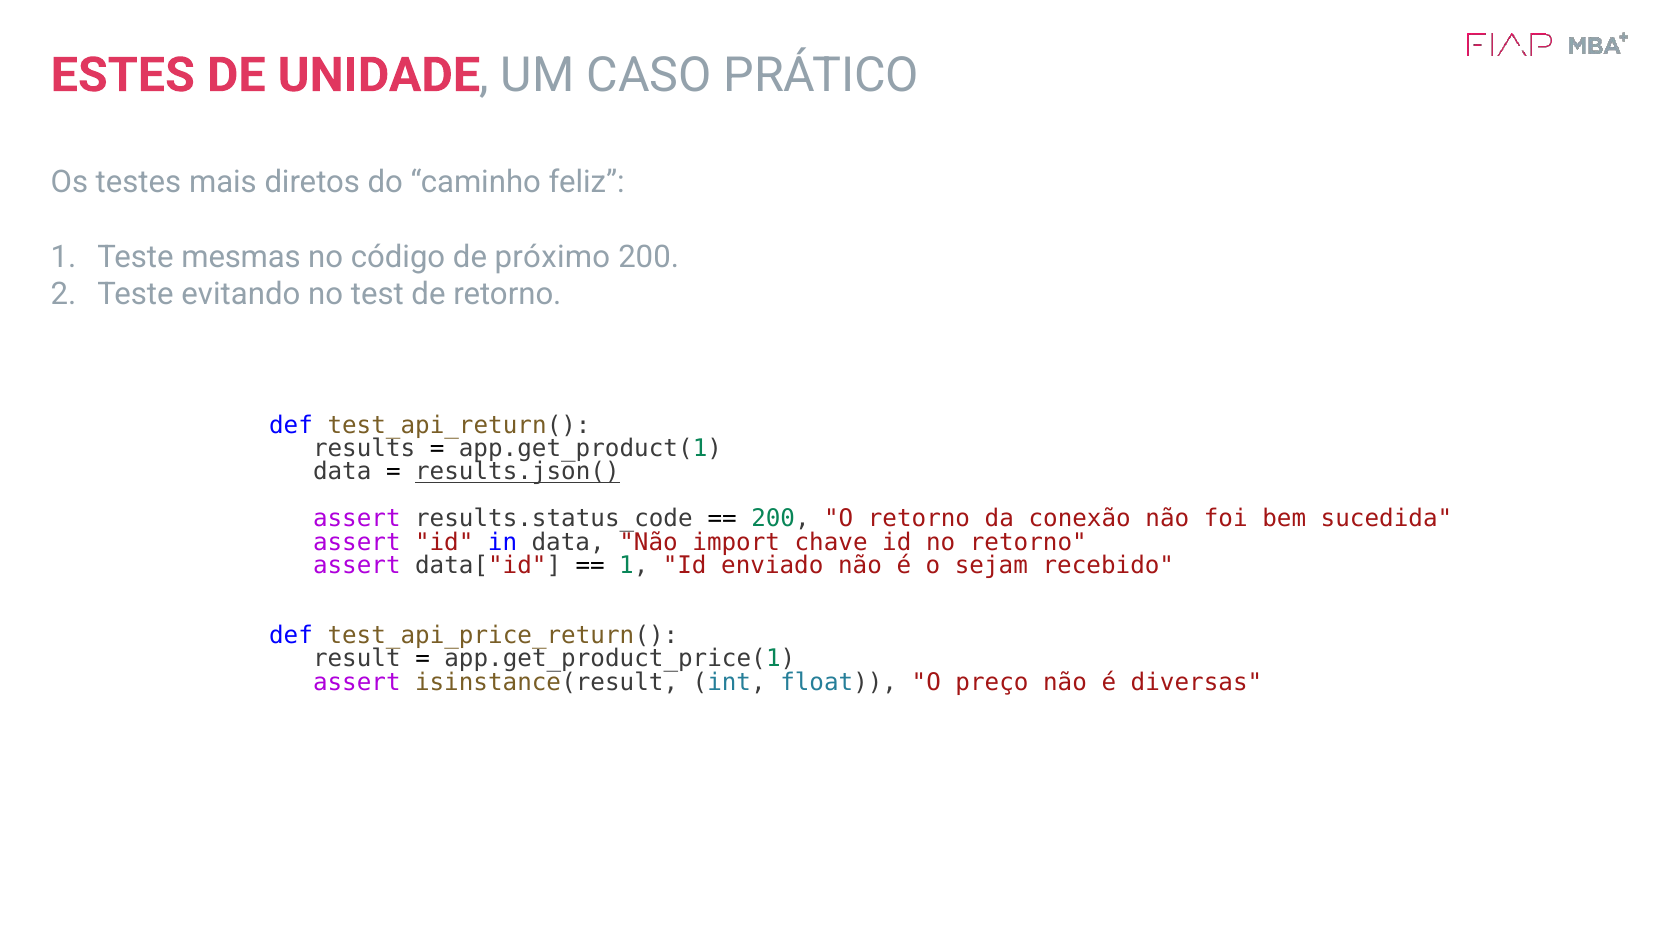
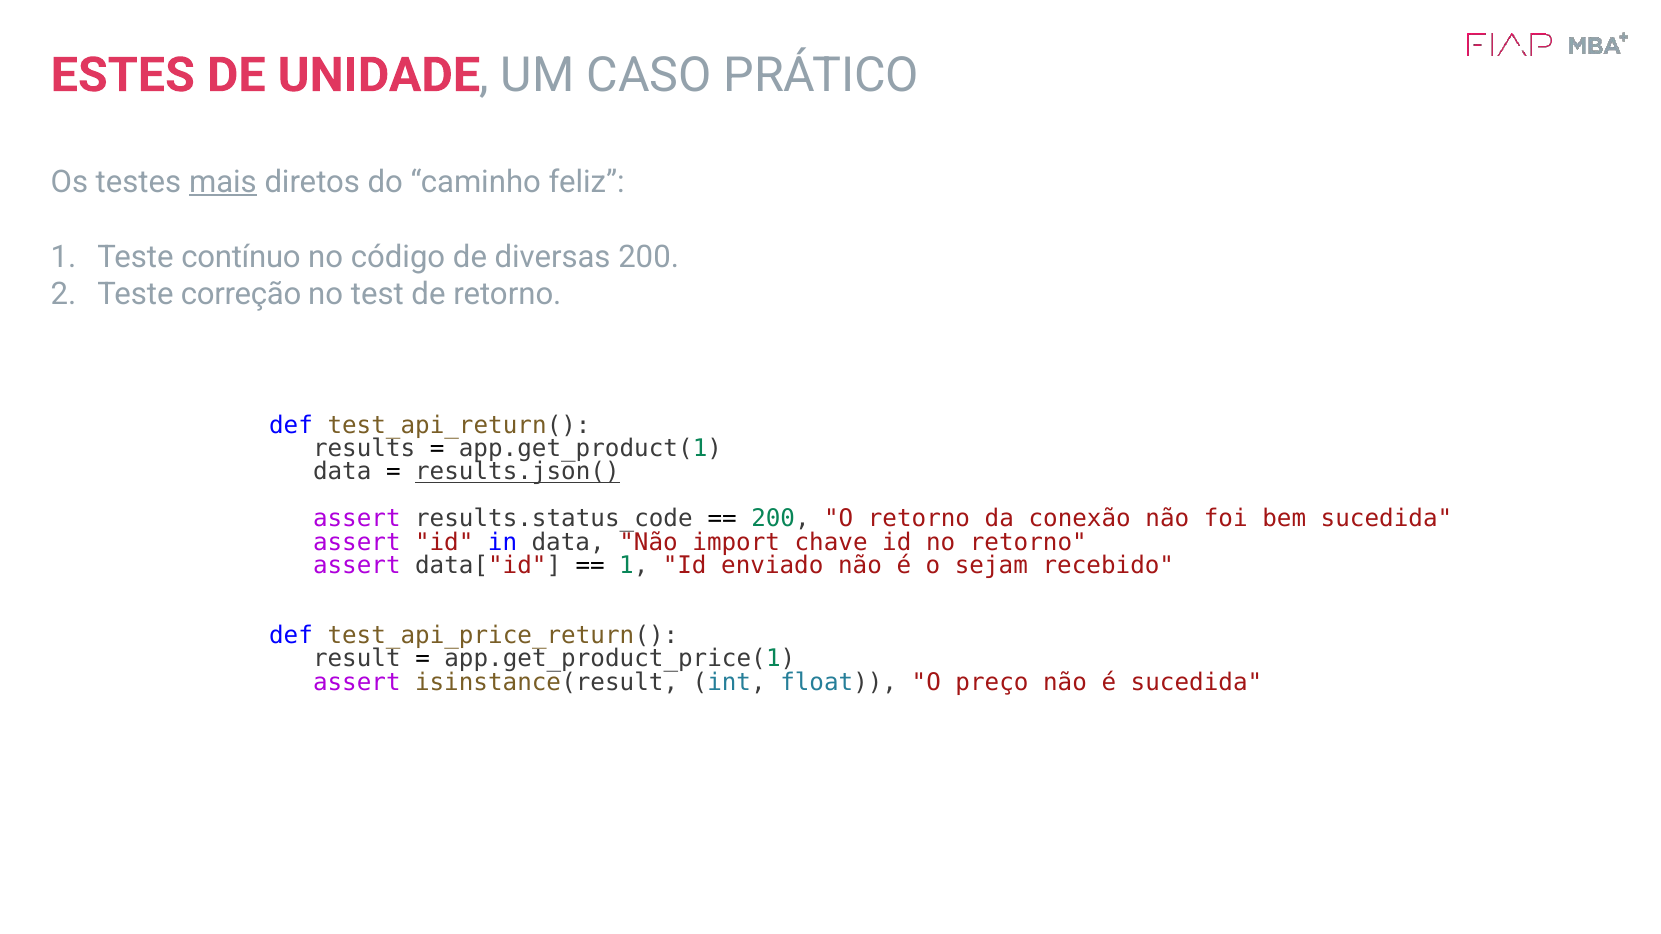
mais underline: none -> present (223, 182)
mesmas: mesmas -> contínuo (241, 257)
próximo: próximo -> diversas (553, 257)
evitando: evitando -> correção (241, 294)
é diversas: diversas -> sucedida (1197, 682)
